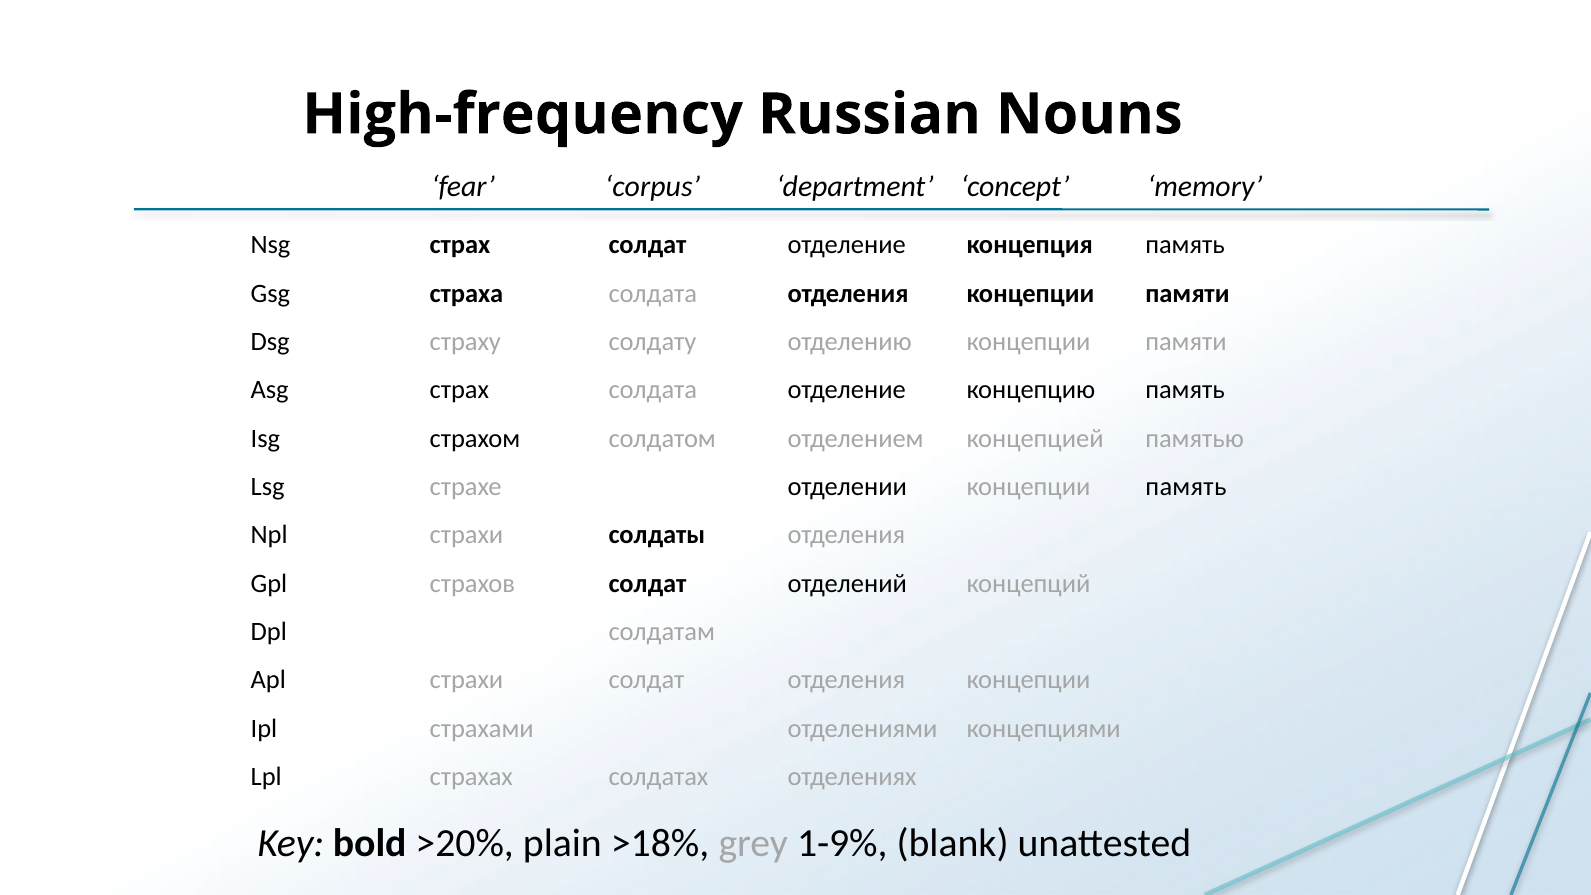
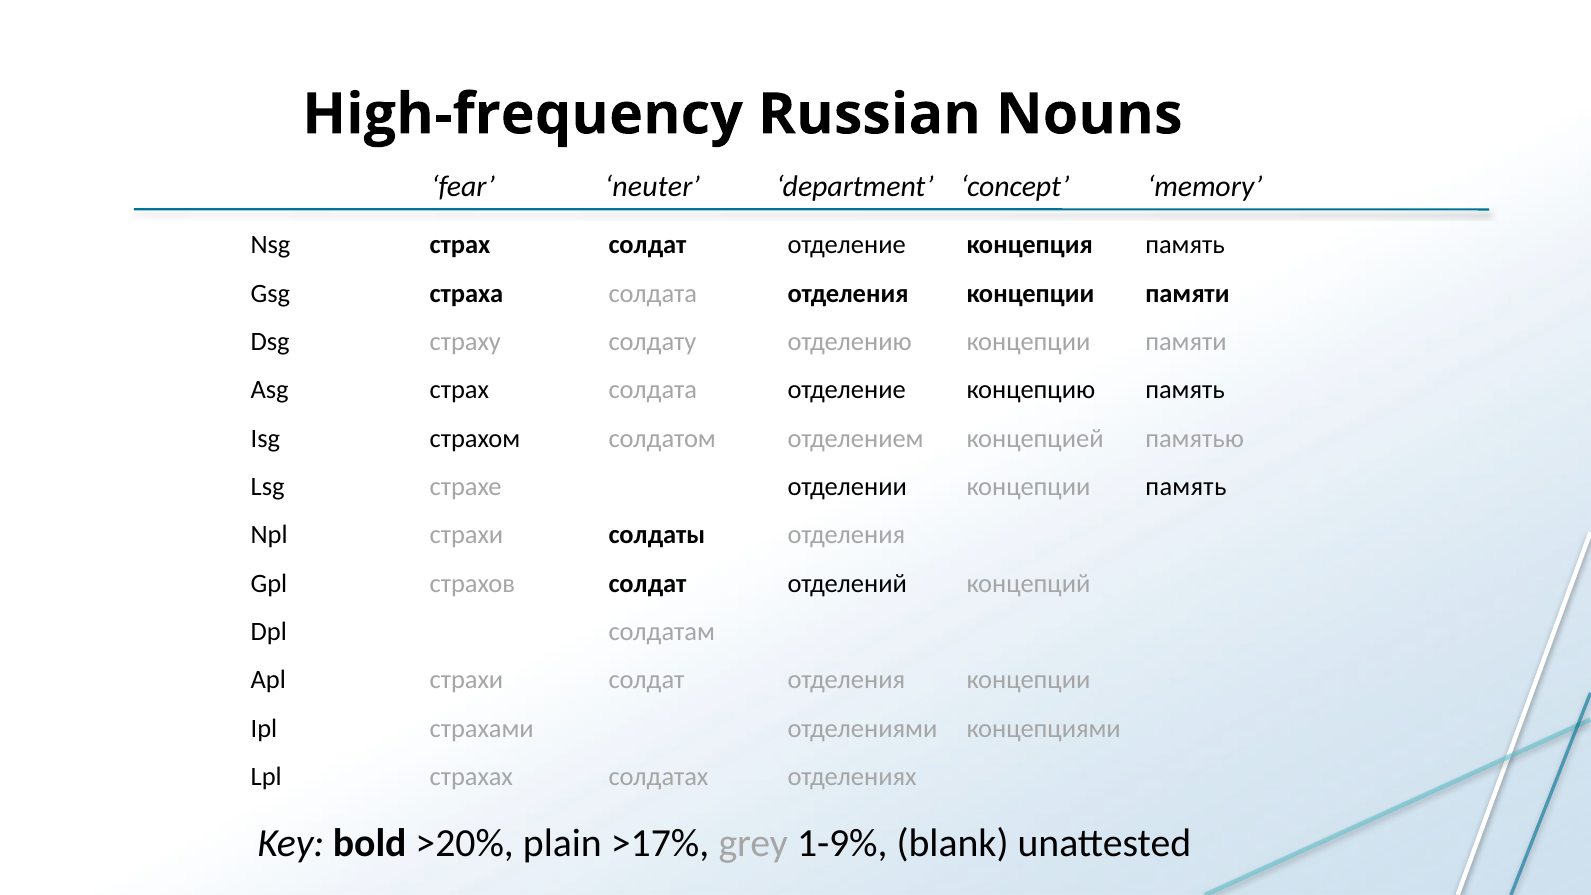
corpus: corpus -> neuter (652, 187)
>18%: >18% -> >17% (660, 844)
